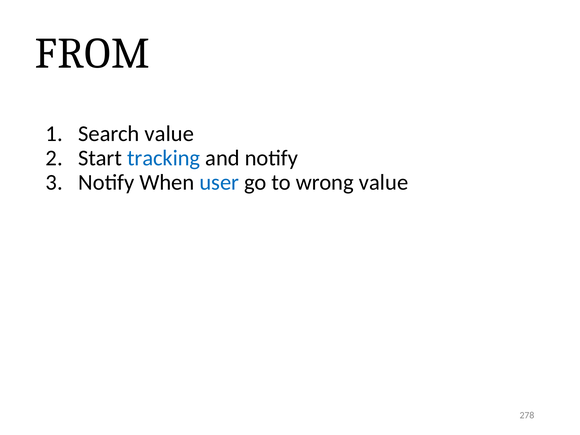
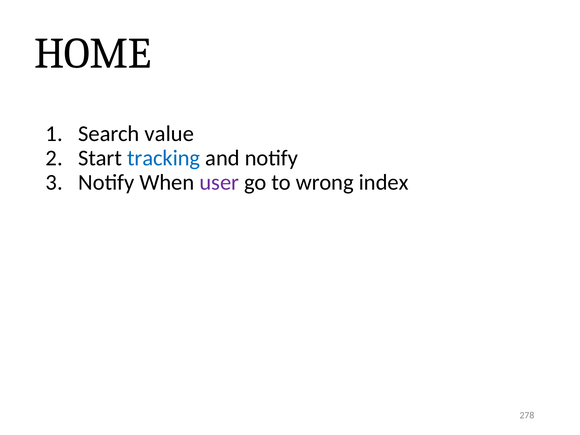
FROM: FROM -> HOME (93, 53)
user colour: blue -> purple (219, 182)
wrong value: value -> index (384, 182)
